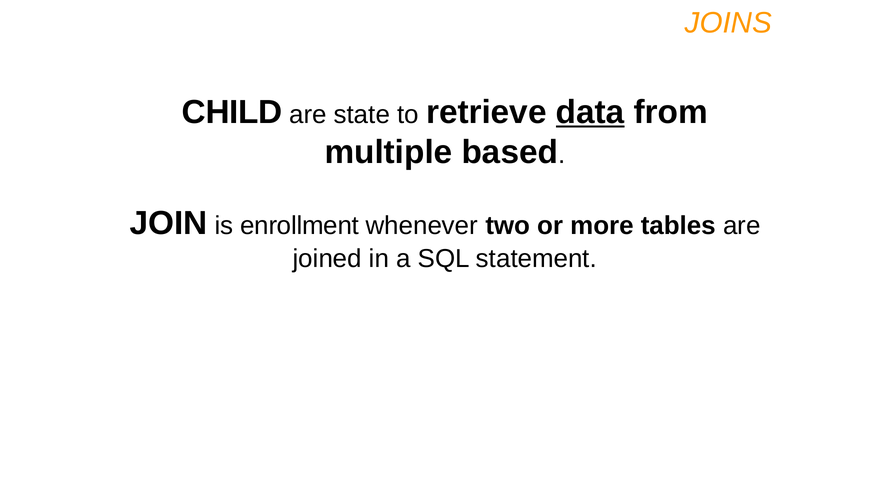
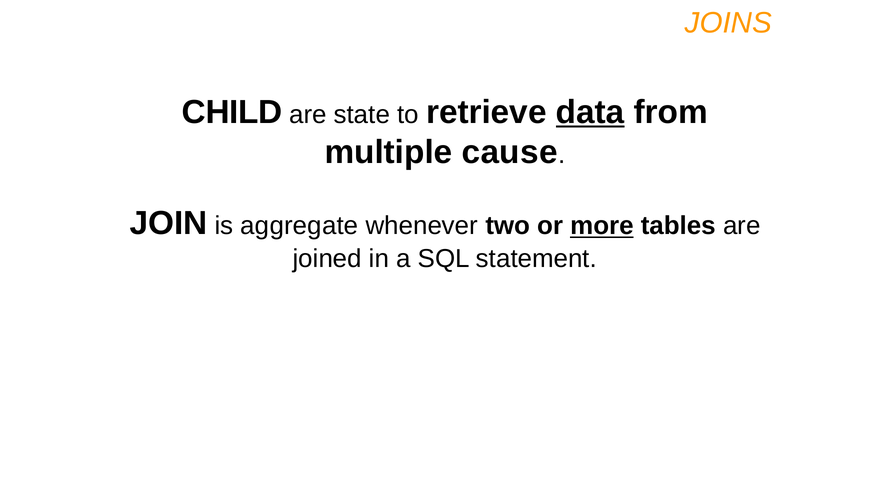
based: based -> cause (510, 152)
enrollment: enrollment -> aggregate (299, 226)
more underline: none -> present (602, 226)
